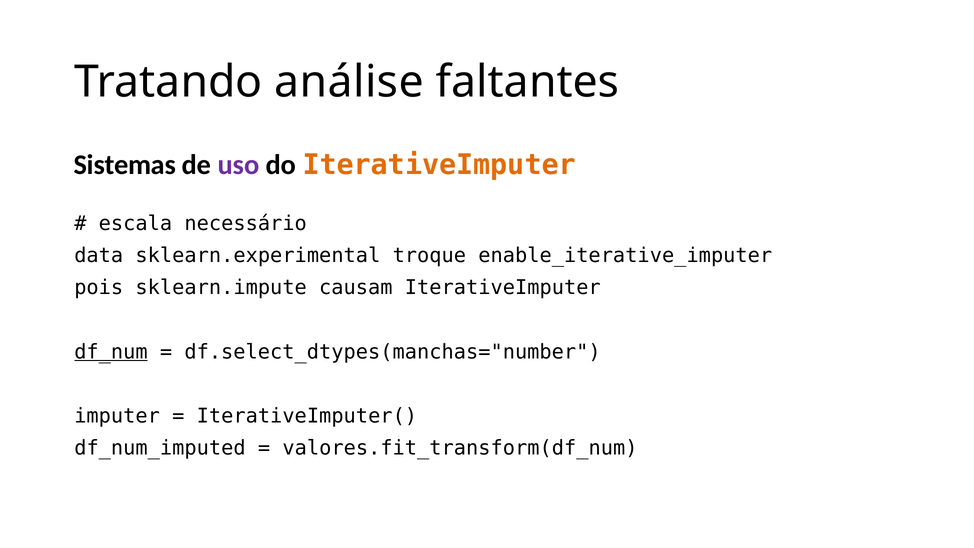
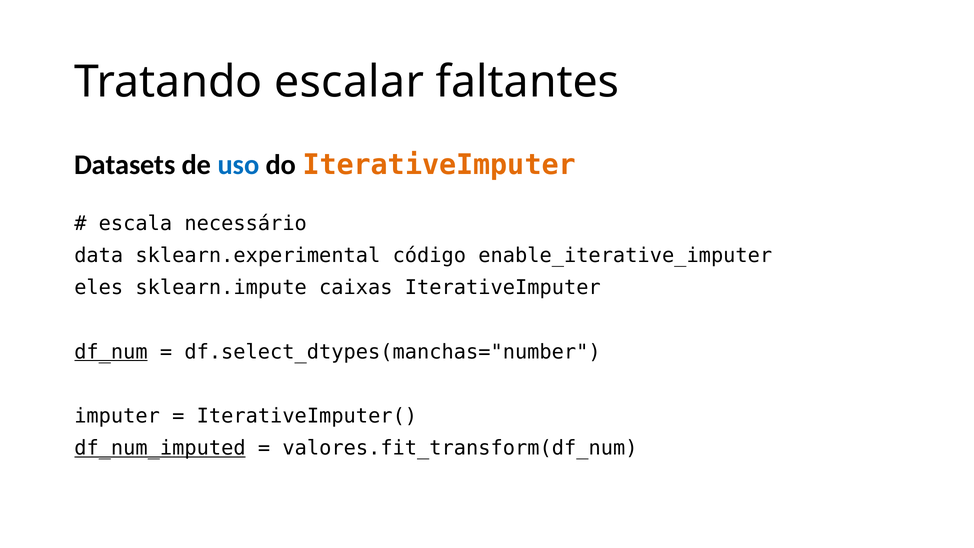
análise: análise -> escalar (349, 82)
Sistemas: Sistemas -> Datasets (125, 165)
uso colour: purple -> blue (238, 165)
troque: troque -> código (429, 255)
pois: pois -> eles (99, 288)
causam: causam -> caixas (356, 288)
df_num_imputed underline: none -> present (160, 448)
